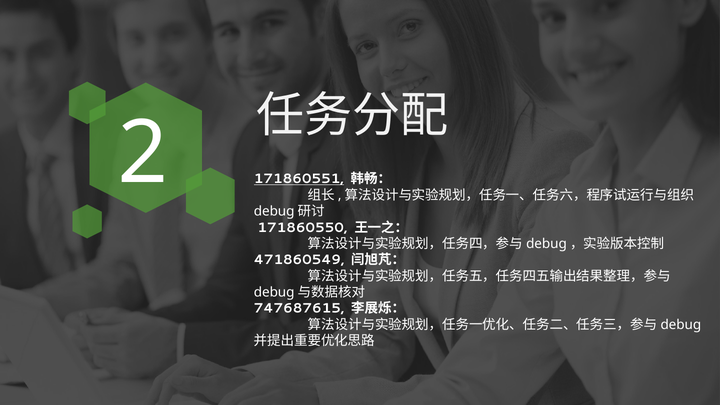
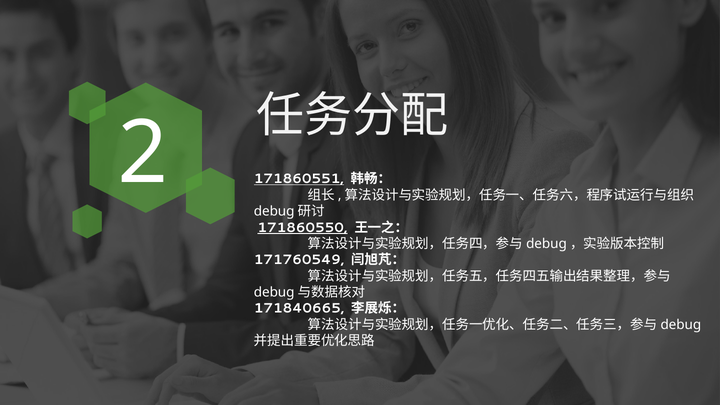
171860550 underline: none -> present (303, 228)
471860549: 471860549 -> 171760549 (299, 260)
747687615: 747687615 -> 171840665 (299, 309)
